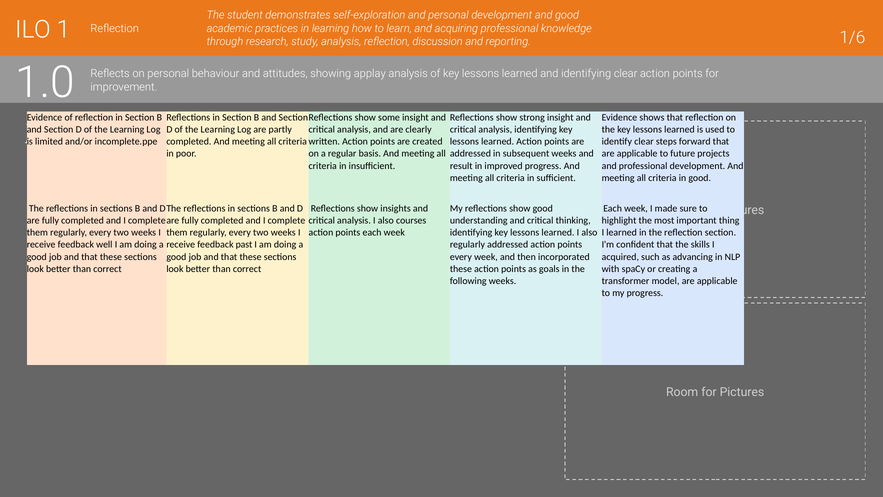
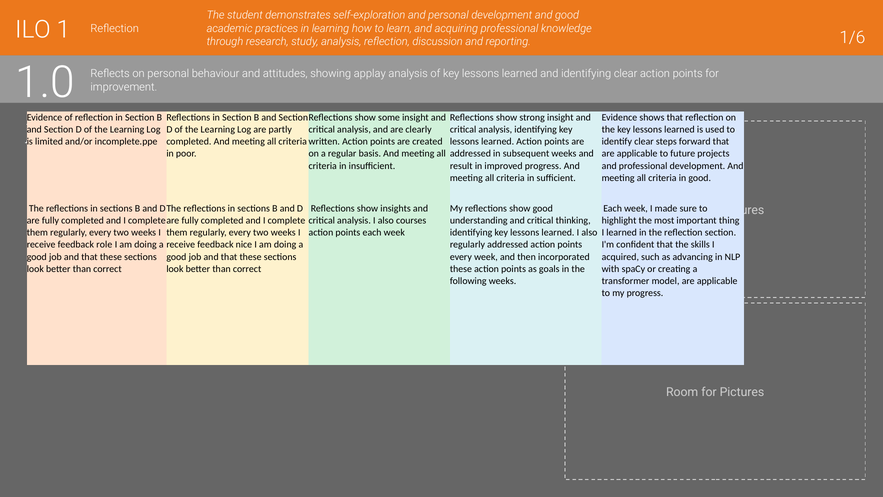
well: well -> role (104, 245)
past: past -> nice (244, 245)
